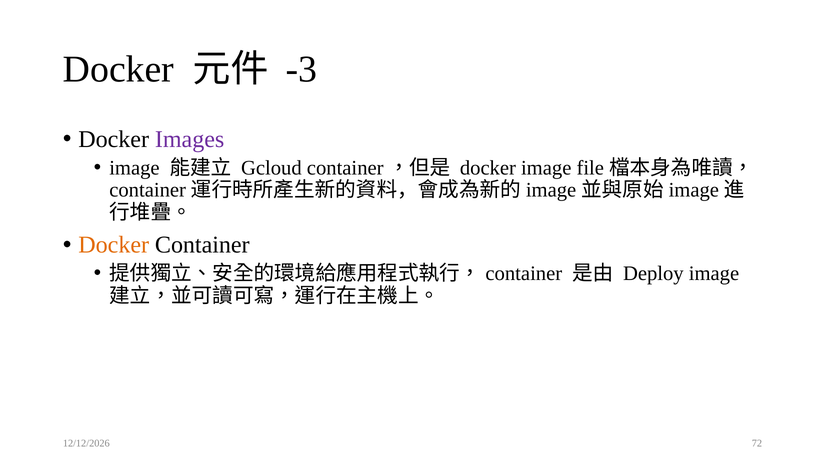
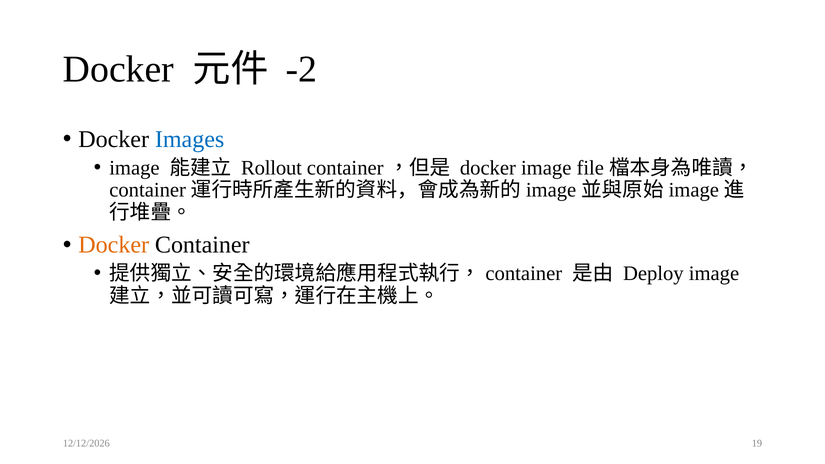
-3: -3 -> -2 (302, 69)
Images colour: purple -> blue (190, 139)
Gcloud: Gcloud -> Rollout (271, 168)
72: 72 -> 19 (757, 443)
